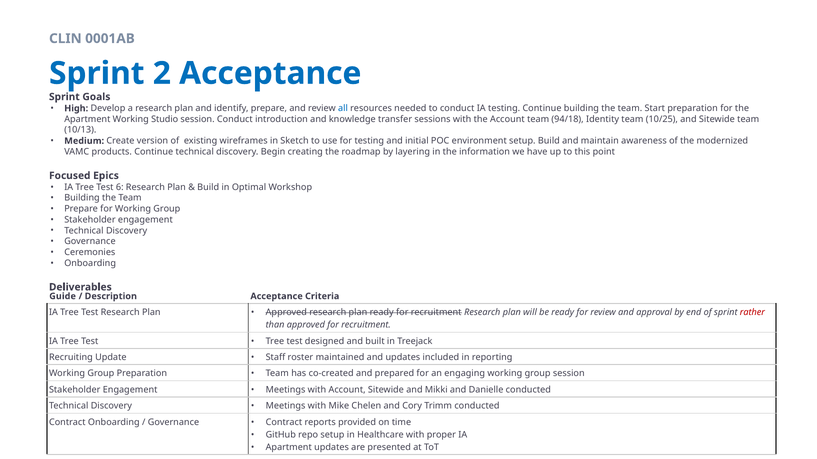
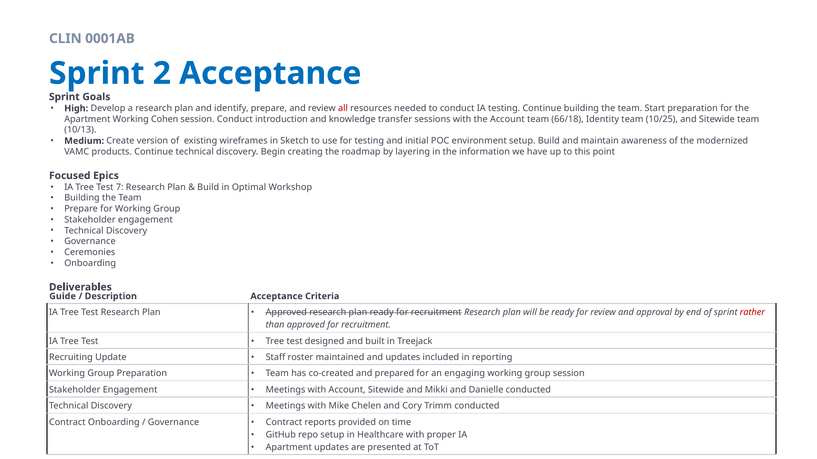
all colour: blue -> red (343, 108)
Studio: Studio -> Cohen (165, 119)
94/18: 94/18 -> 66/18 (568, 119)
6: 6 -> 7 (120, 187)
